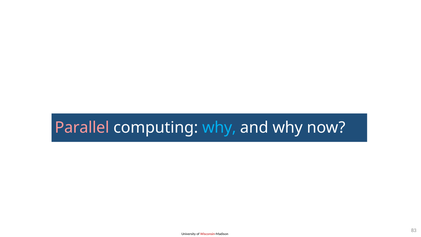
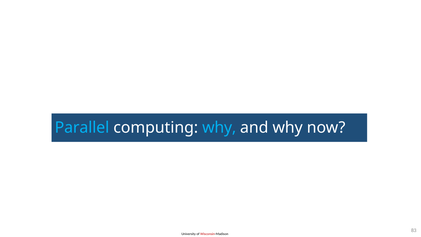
Parallel colour: pink -> light blue (82, 127)
